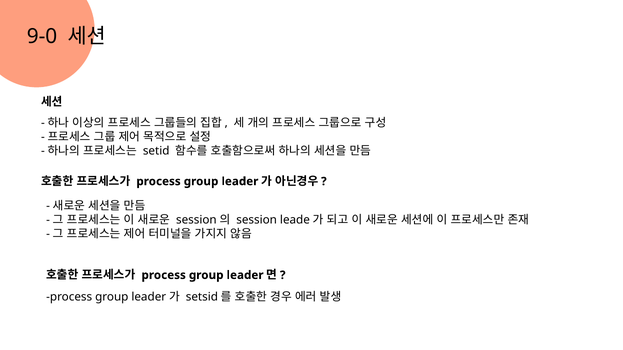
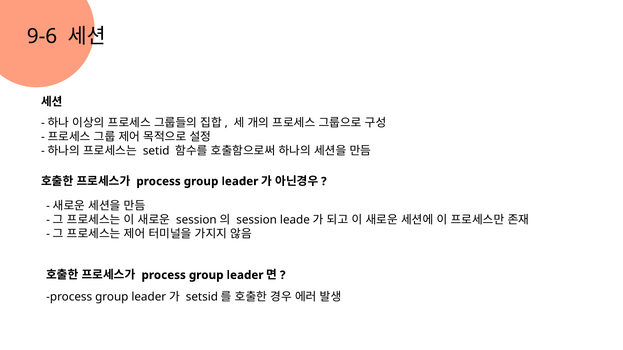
9-0: 9-0 -> 9-6 (42, 37)
